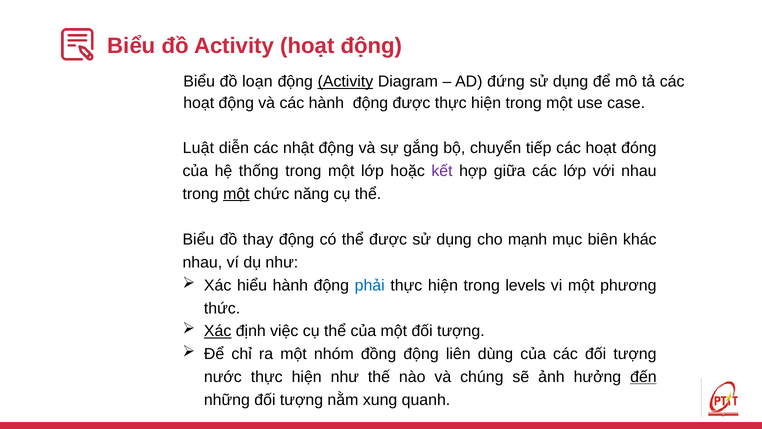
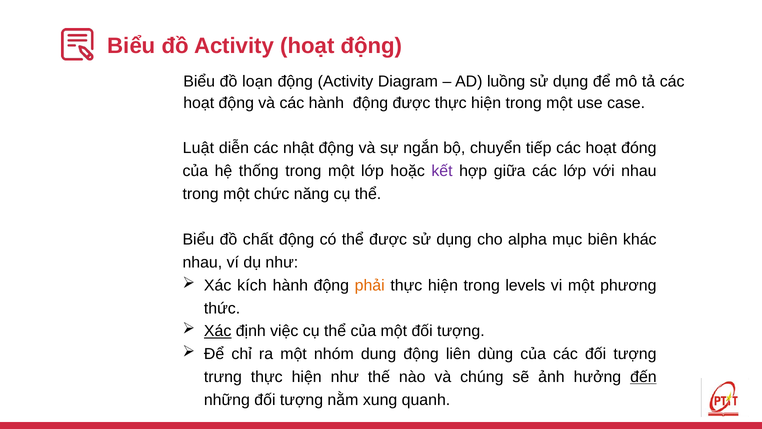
Activity underline: present -> none (345, 81)
đứng: đứng -> luồng (506, 81)
gắng: gắng -> ngắn (421, 148)
một underline: present -> none (236, 194)
thay: thay -> chất (258, 239)
mạnh: mạnh -> alpha (527, 239)
hiểu: hiểu -> kích (252, 285)
phải colour: blue -> orange (370, 285)
đồng: đồng -> dung (379, 354)
nước: nước -> trưng (223, 377)
